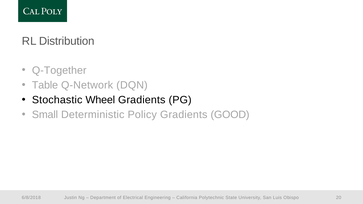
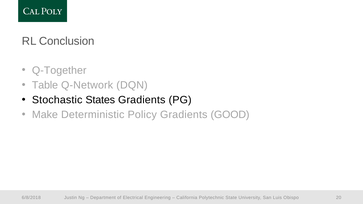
Distribution: Distribution -> Conclusion (67, 41)
Wheel: Wheel -> States (100, 100)
Small: Small -> Make (45, 115)
